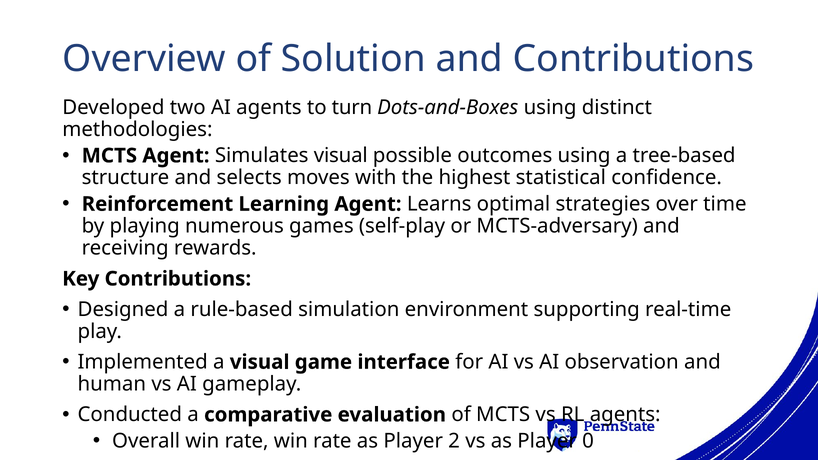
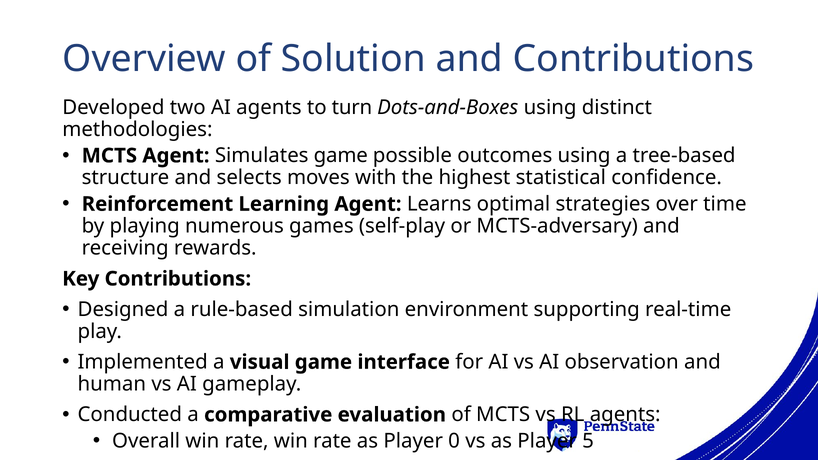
Simulates visual: visual -> game (341, 156)
2: 2 -> 0 (454, 441)
0: 0 -> 5 (588, 441)
